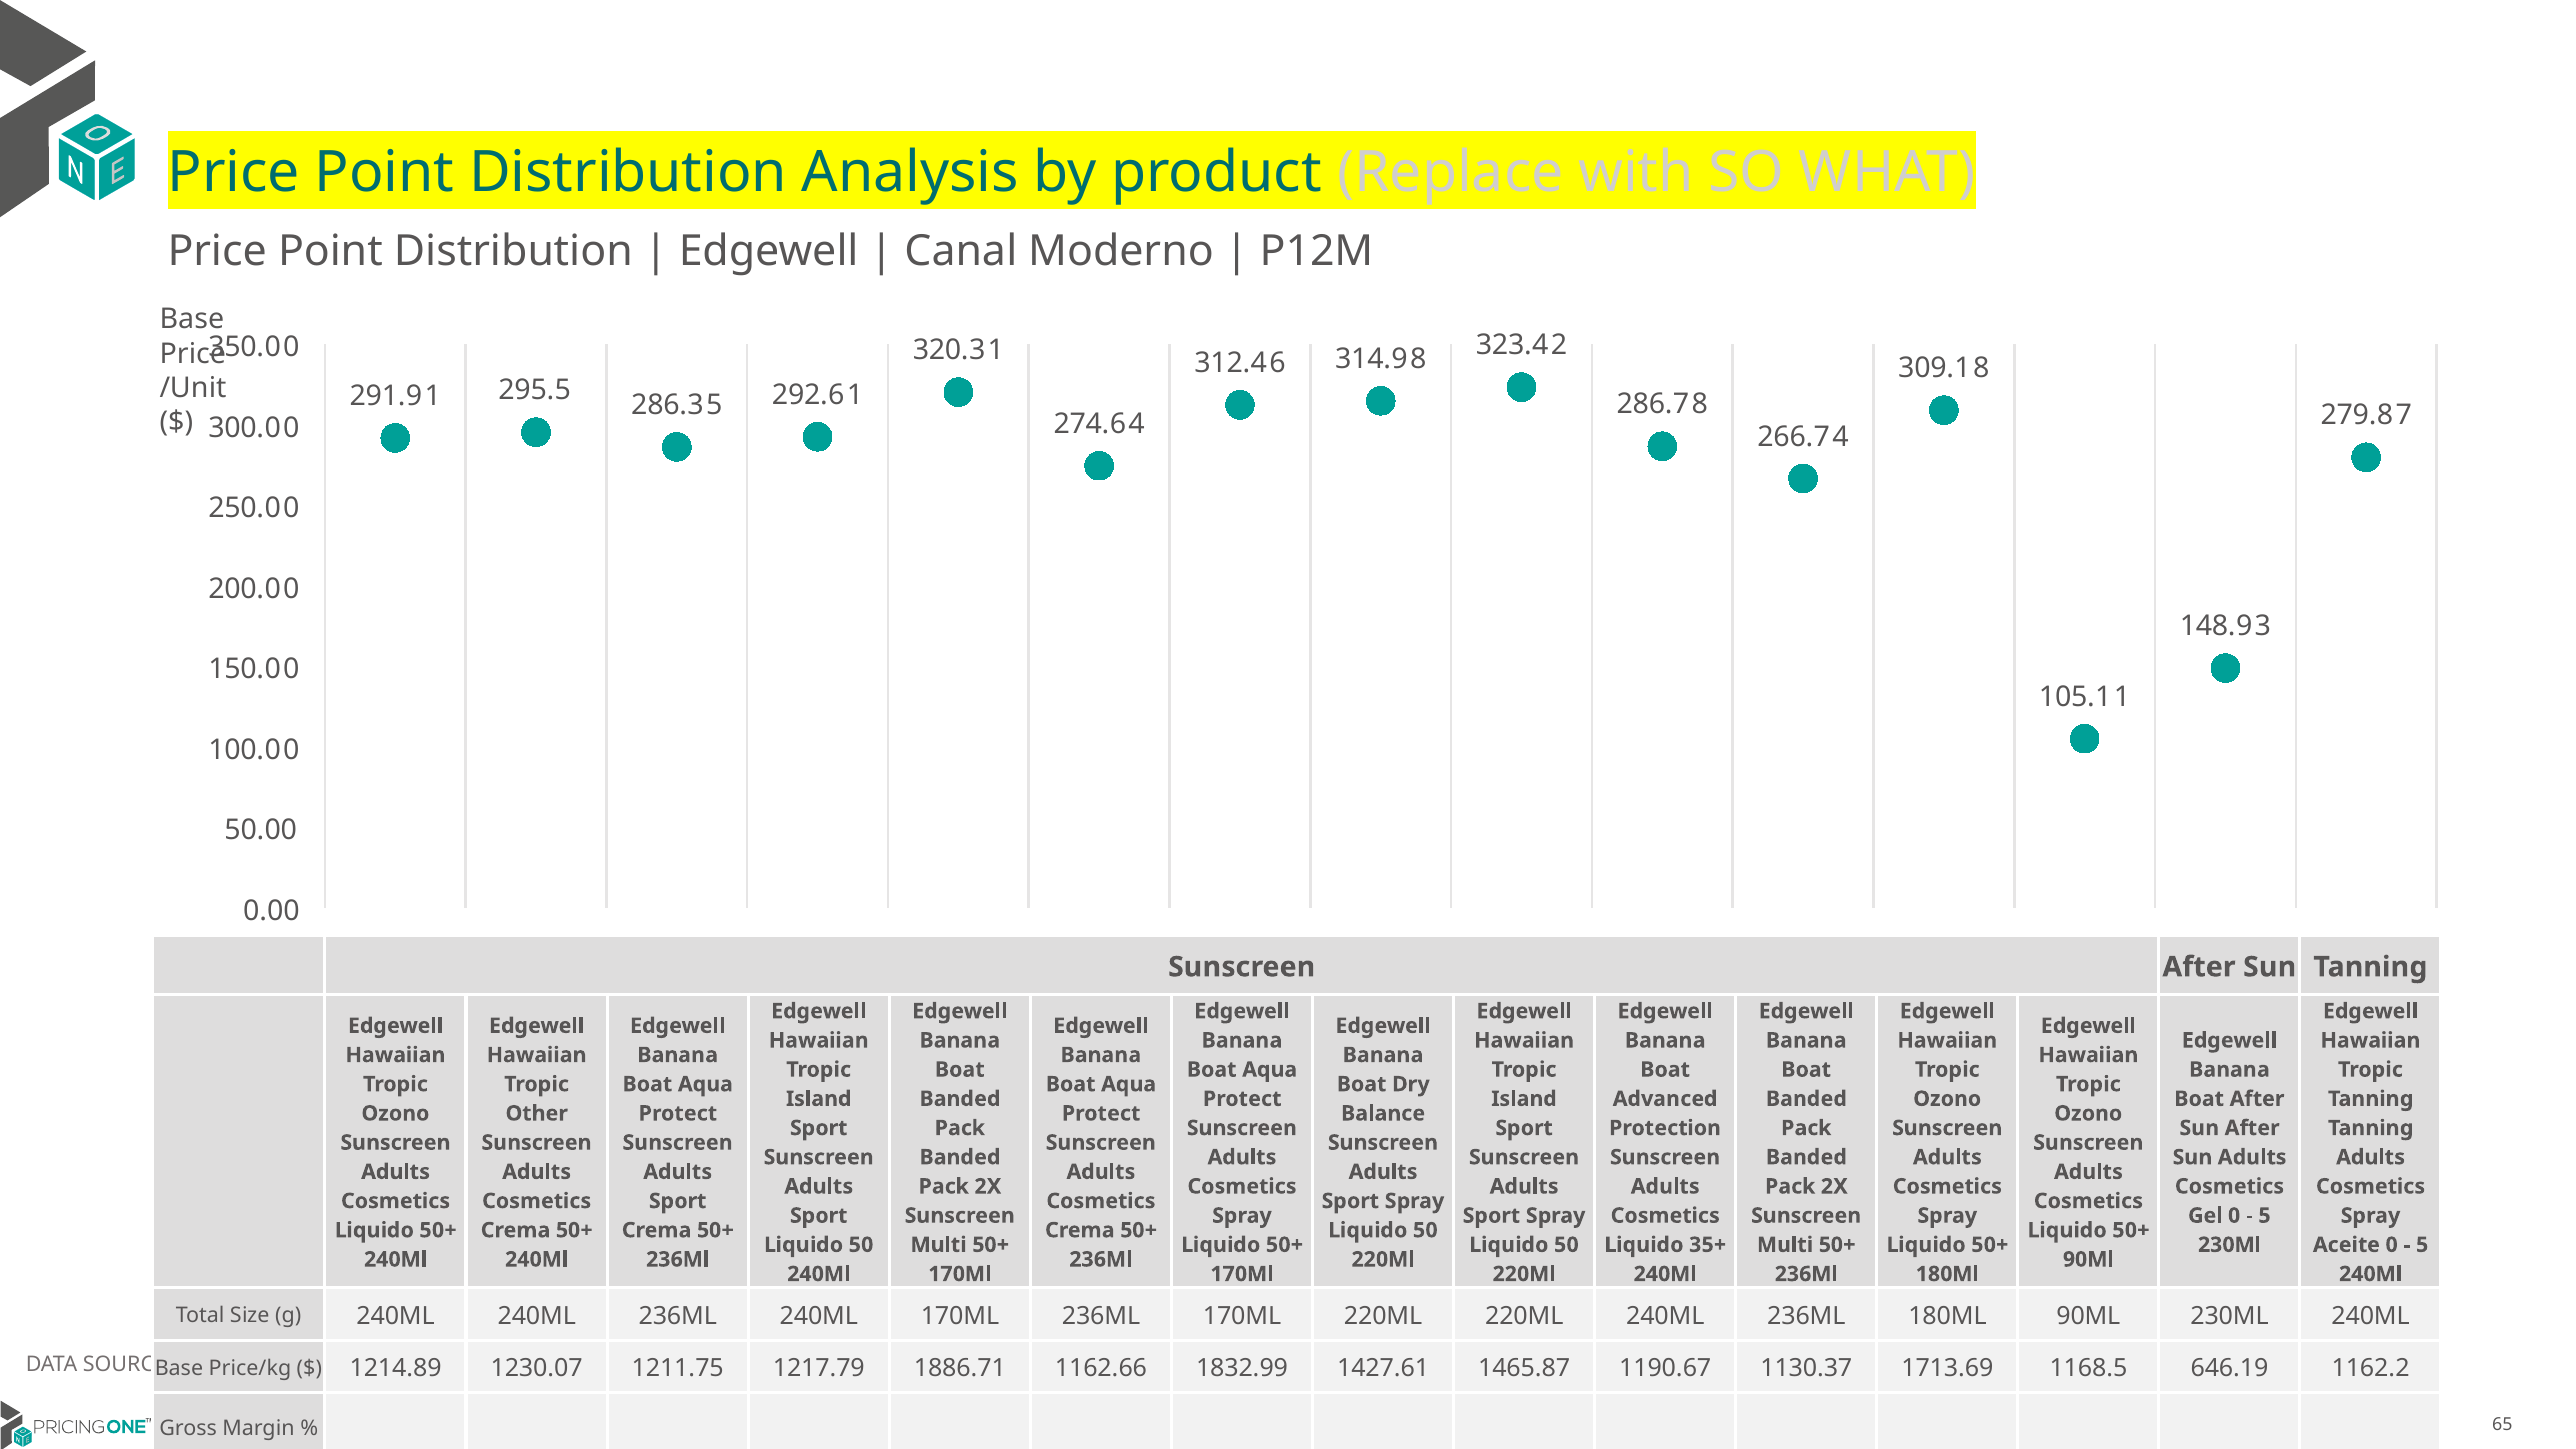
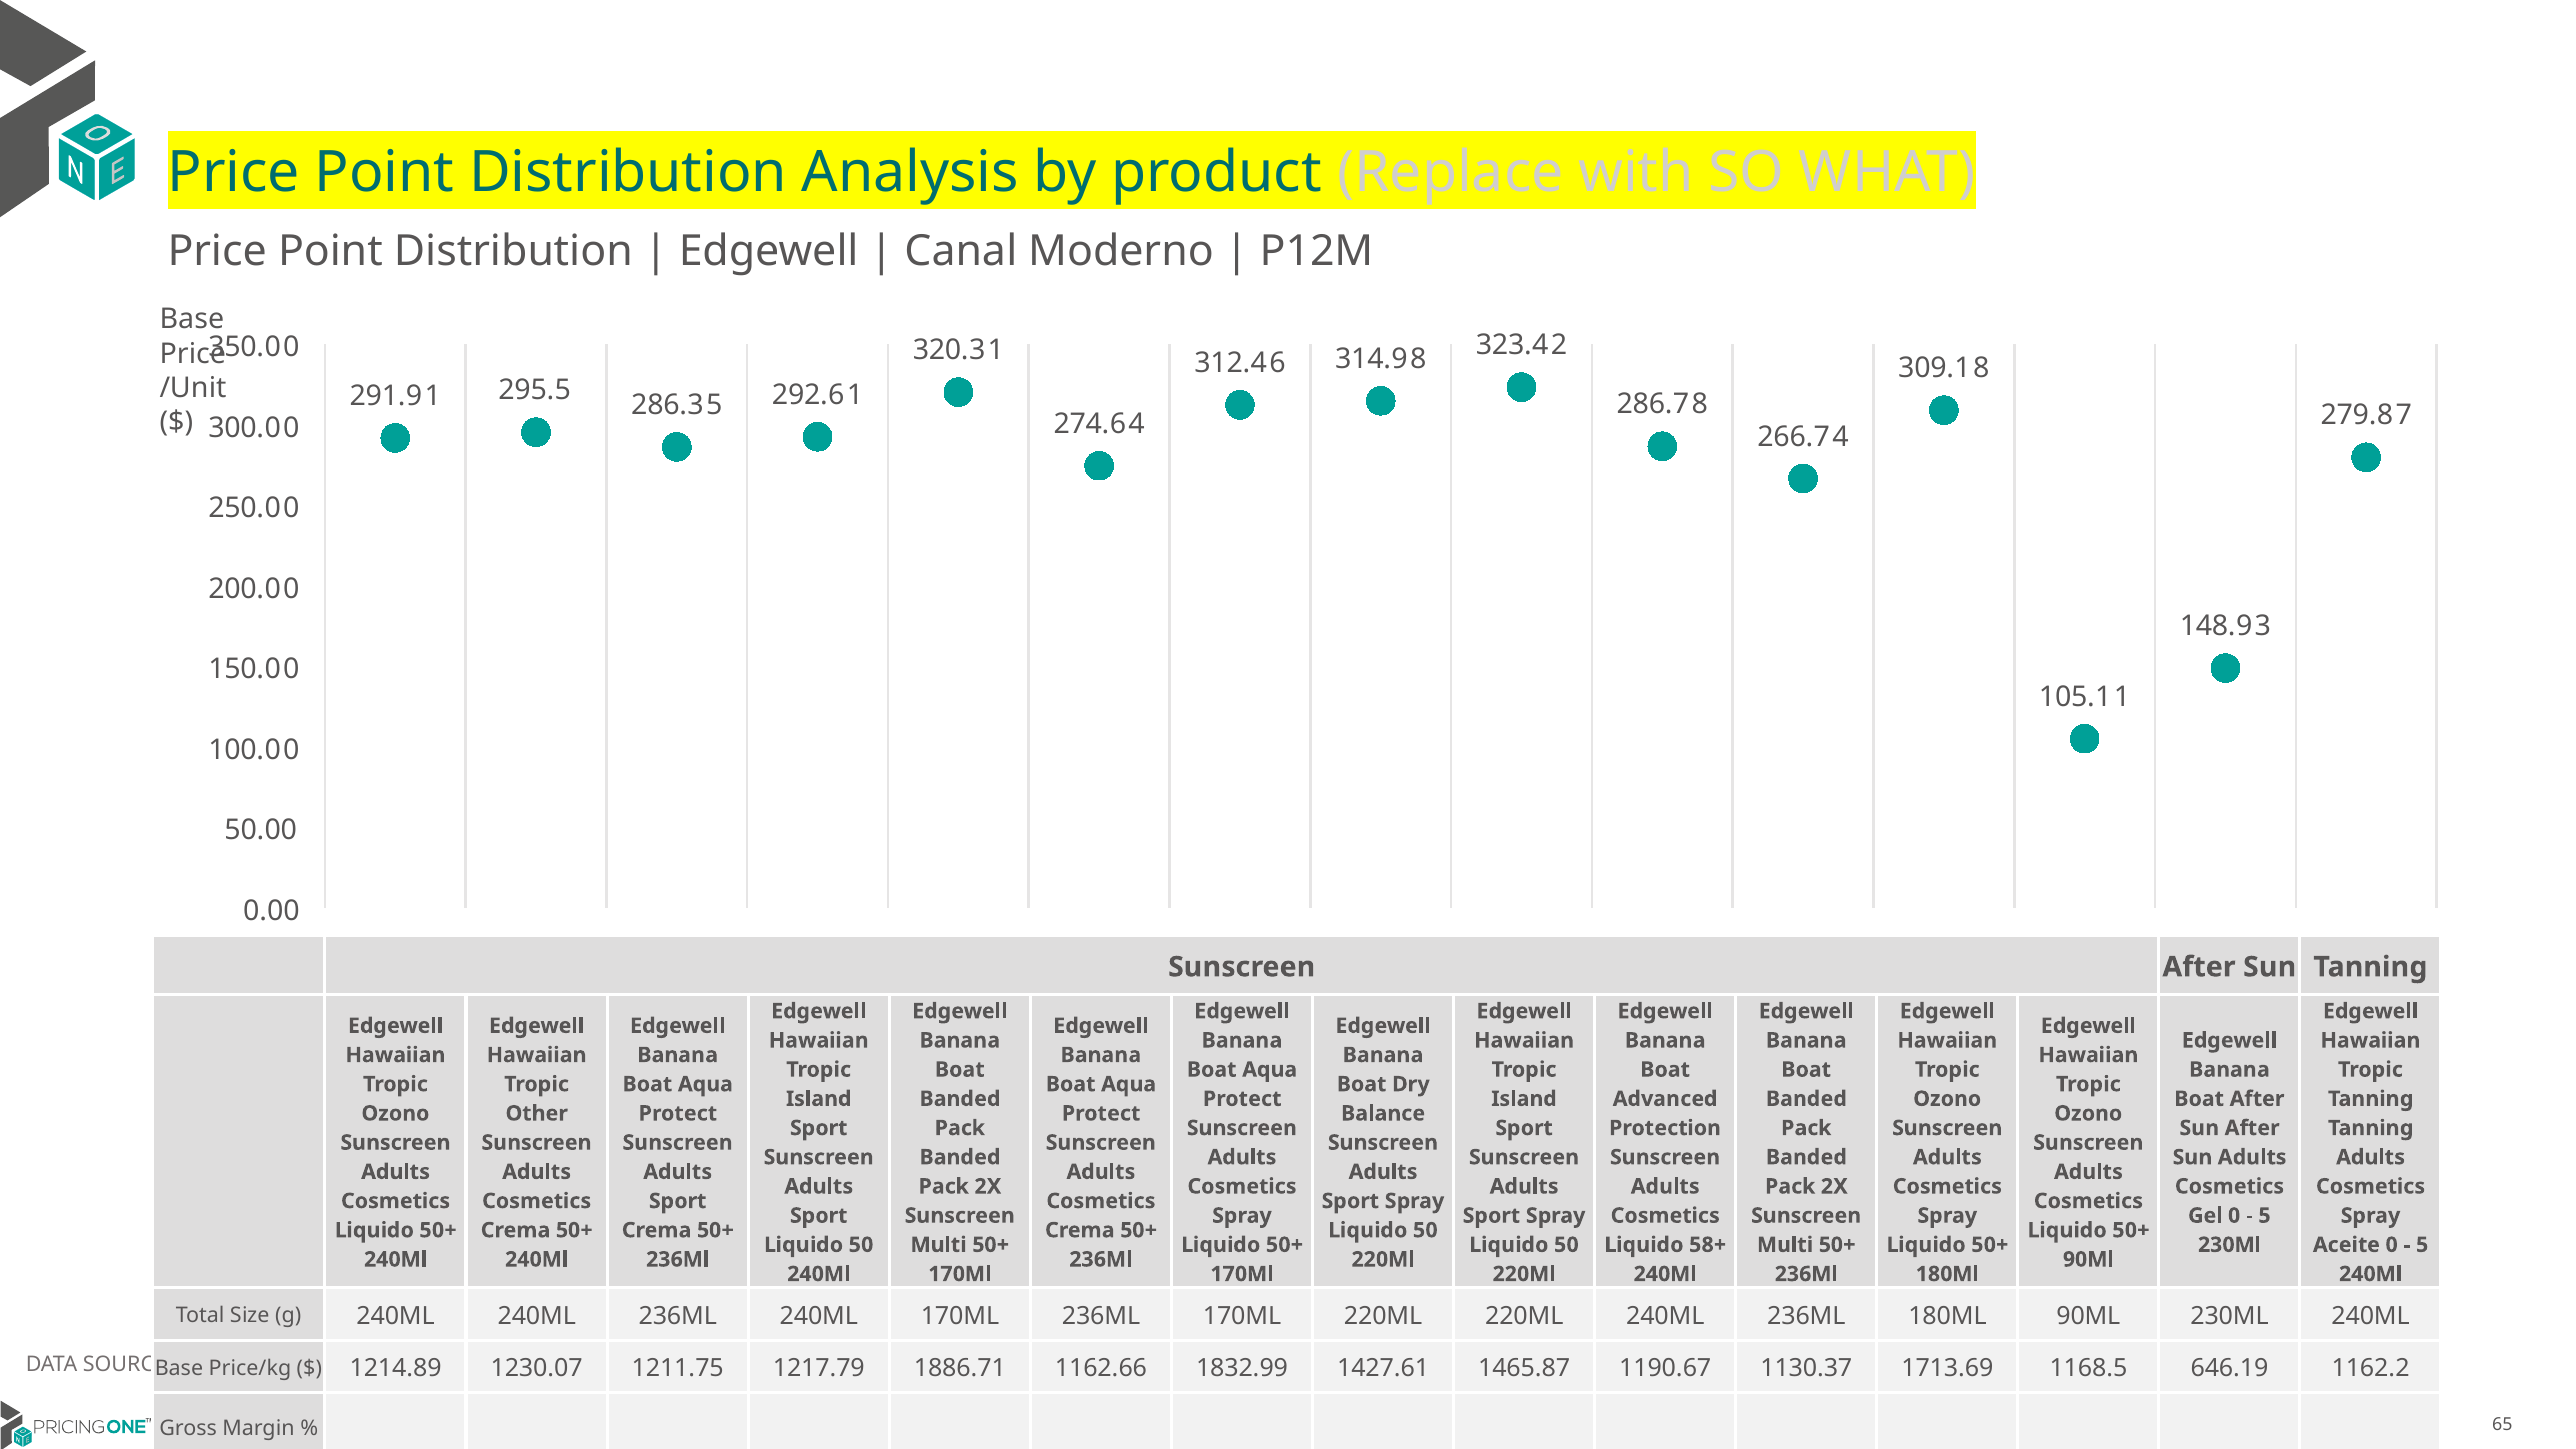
35+: 35+ -> 58+ (1708, 1245)
